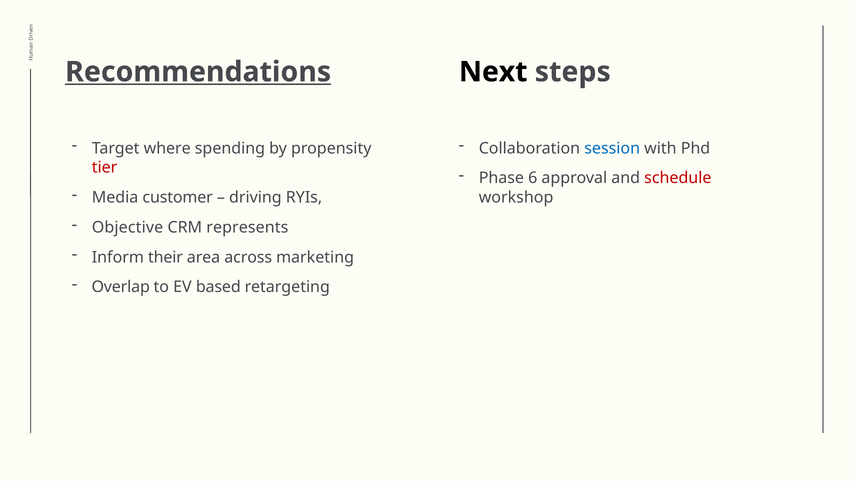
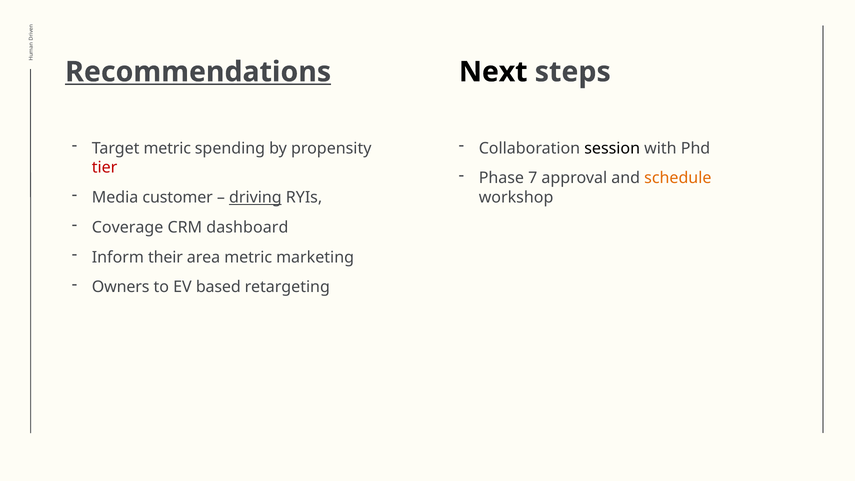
Target where: where -> metric (167, 148)
session colour: blue -> black (612, 148)
6: 6 -> 7 (533, 178)
schedule colour: red -> orange (678, 178)
driving underline: none -> present (255, 197)
Objective: Objective -> Coverage (128, 227)
represents: represents -> dashboard (247, 227)
area across: across -> metric (248, 257)
Overlap: Overlap -> Owners (121, 287)
